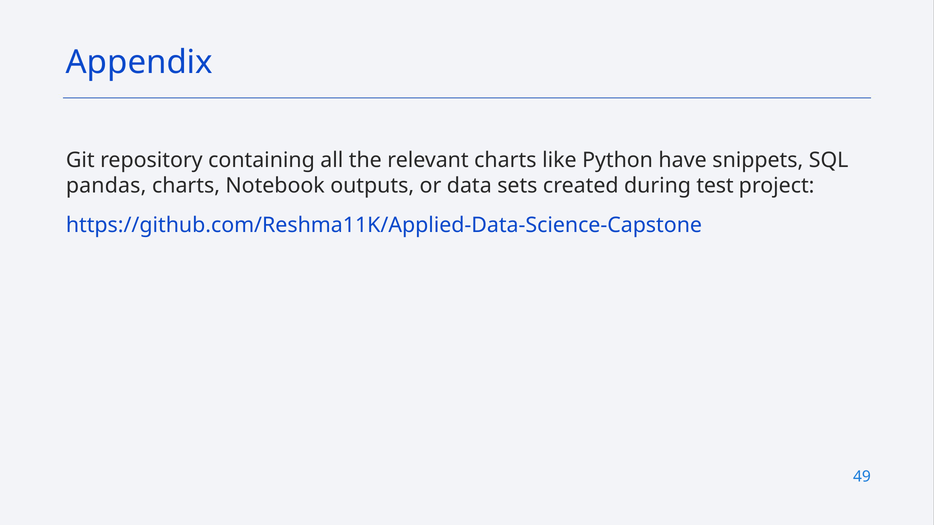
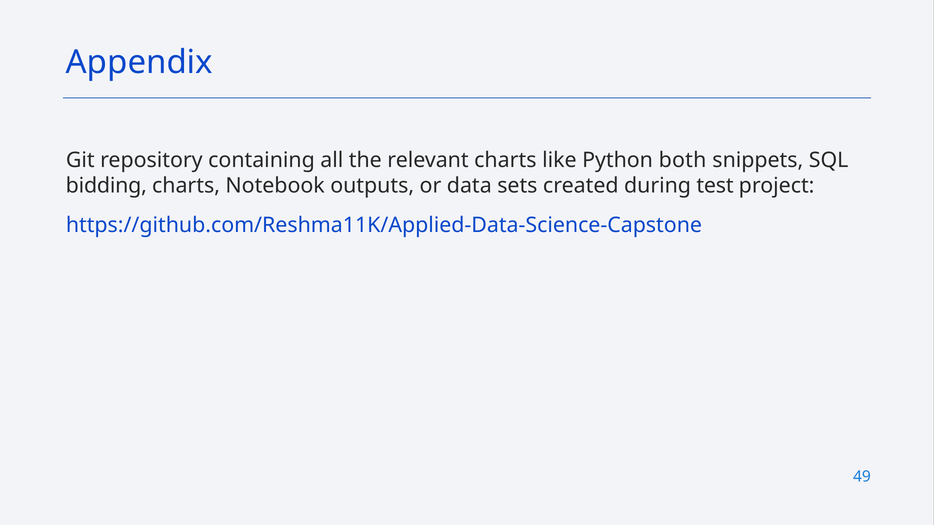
have: have -> both (683, 160)
pandas: pandas -> bidding (106, 186)
